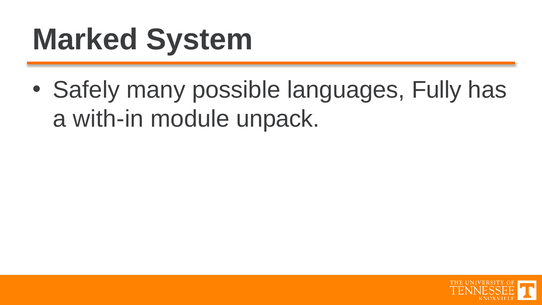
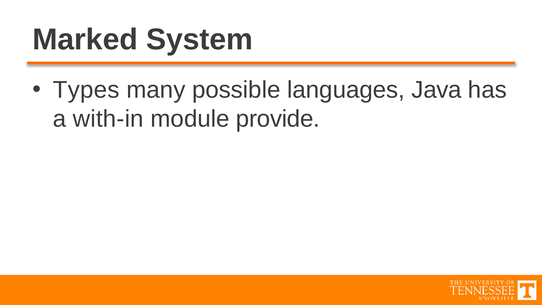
Safely: Safely -> Types (86, 90)
Fully: Fully -> Java (437, 90)
unpack: unpack -> provide (278, 119)
